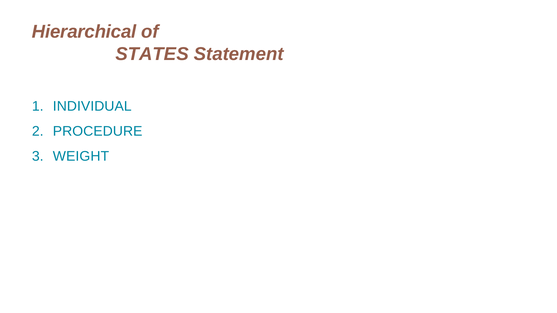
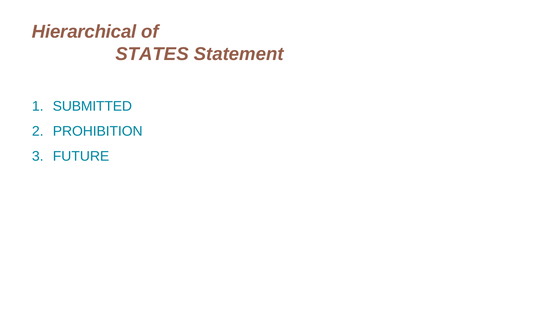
INDIVIDUAL: INDIVIDUAL -> SUBMITTED (92, 106)
PROCEDURE: PROCEDURE -> PROHIBITION (98, 131)
WEIGHT: WEIGHT -> FUTURE (81, 156)
